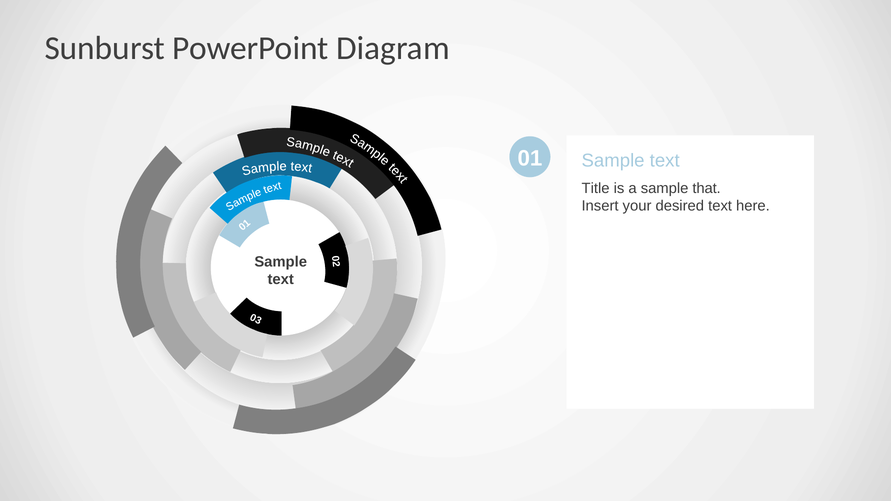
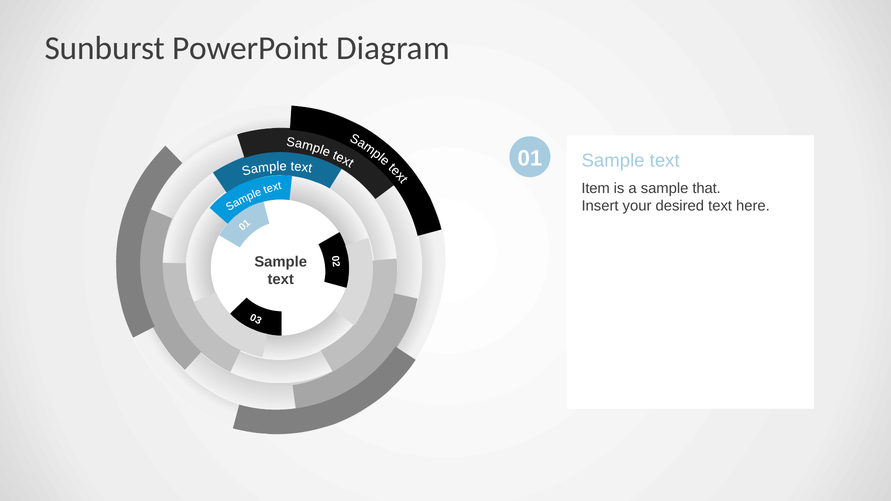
Title: Title -> Item (596, 188)
